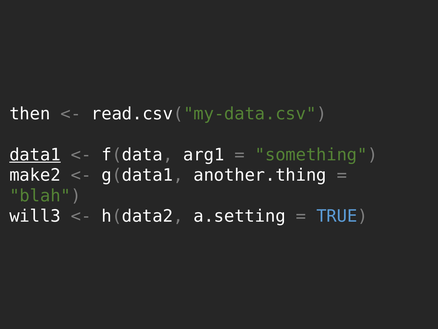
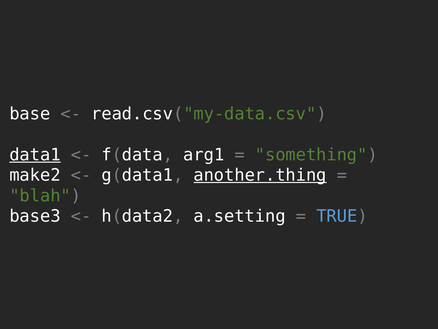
then: then -> base (30, 114)
another.thing underline: none -> present (260, 175)
will3: will3 -> base3 (35, 216)
